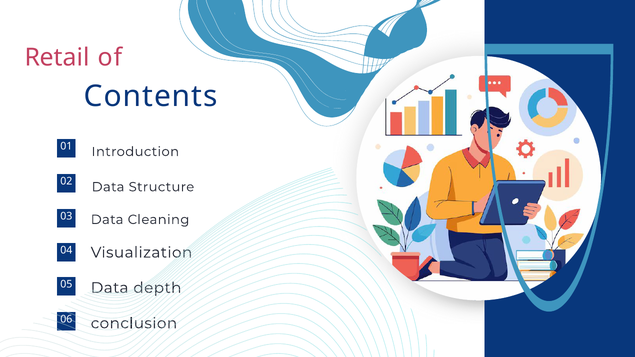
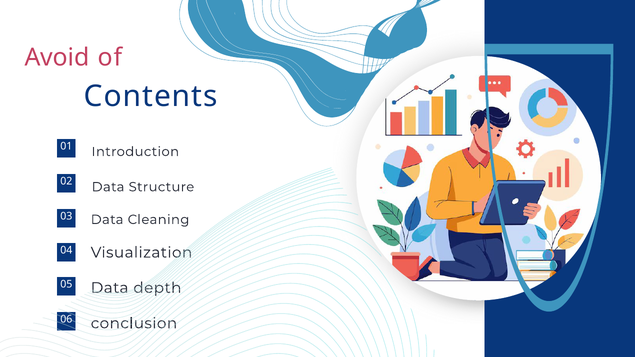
Retail: Retail -> Avoid (57, 57)
